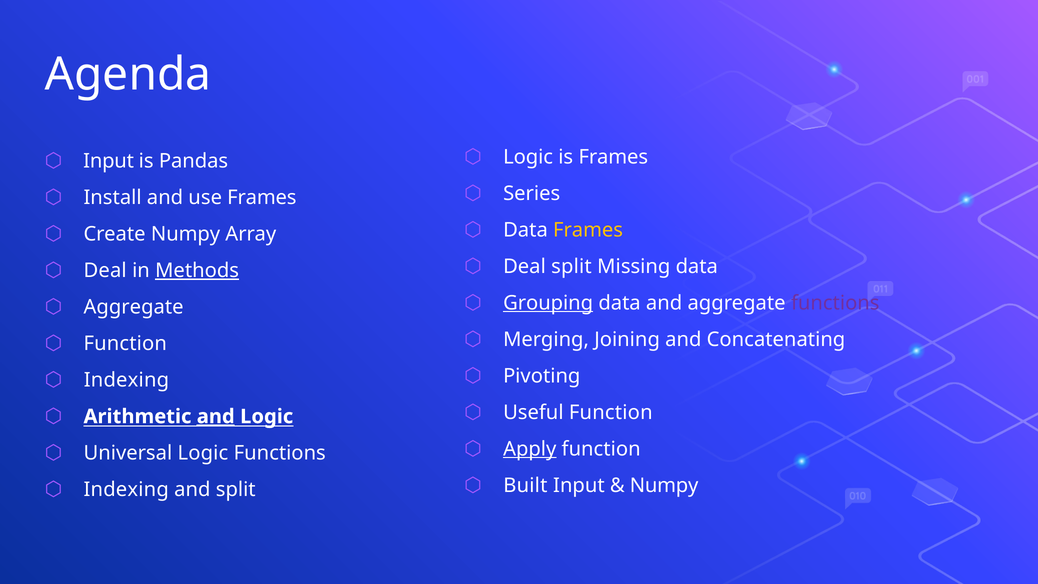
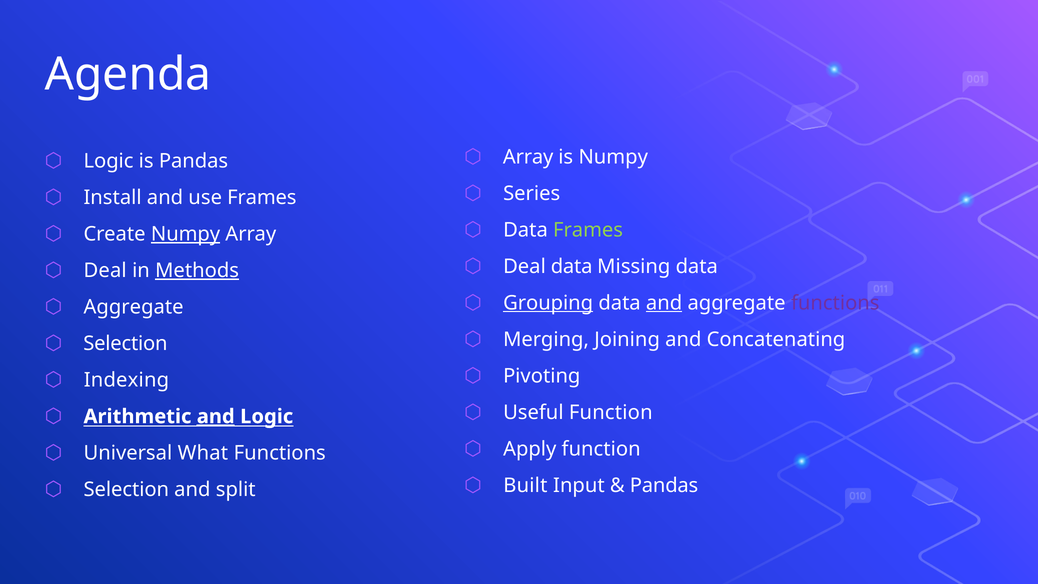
Logic: Logic -> Array (528, 157)
is Frames: Frames -> Numpy (613, 157)
Input: Input -> Logic (109, 161)
Frames colour: yellow -> light green (588, 230)
Numpy underline: none -> present (186, 234)
Deal split: split -> data (572, 266)
and underline: none -> present (664, 303)
Function: Function -> Selection (125, 343)
Apply underline: present -> none (530, 449)
Universal Logic: Logic -> What (203, 453)
Numpy: Numpy -> Pandas (664, 485)
Indexing: Indexing -> Selection (126, 489)
